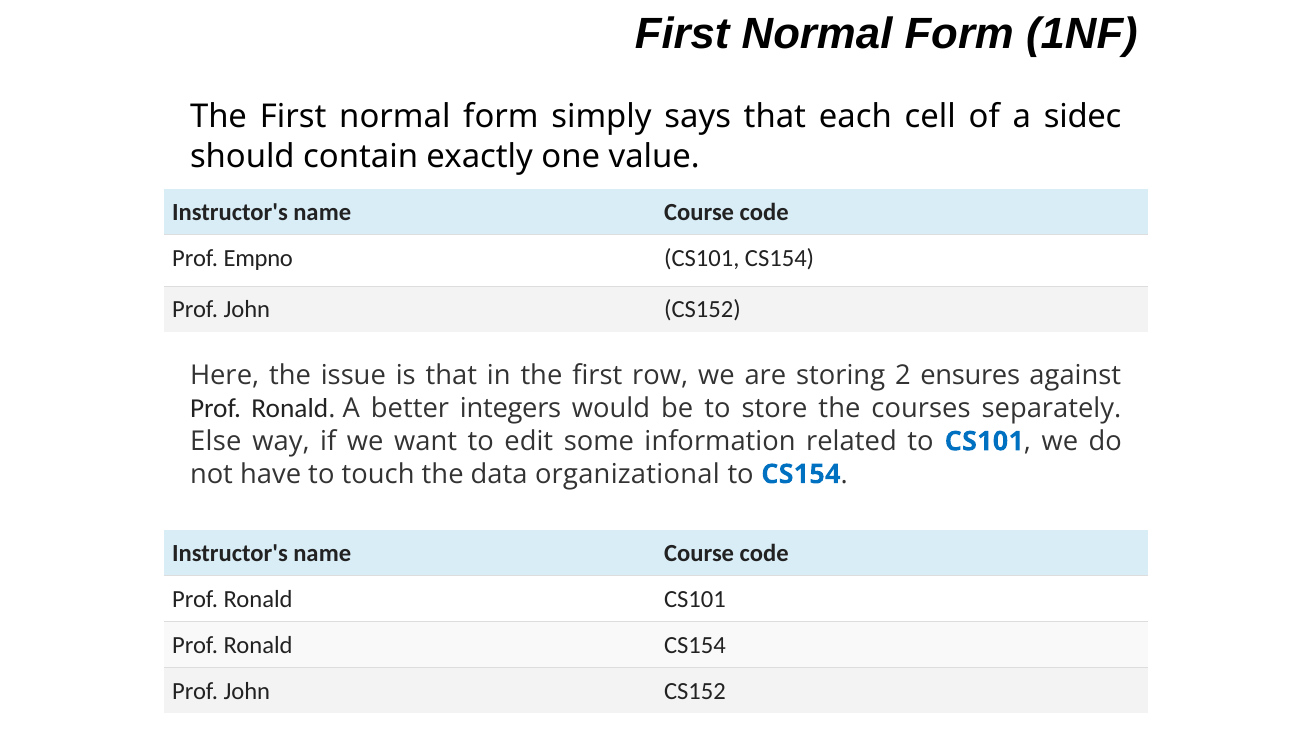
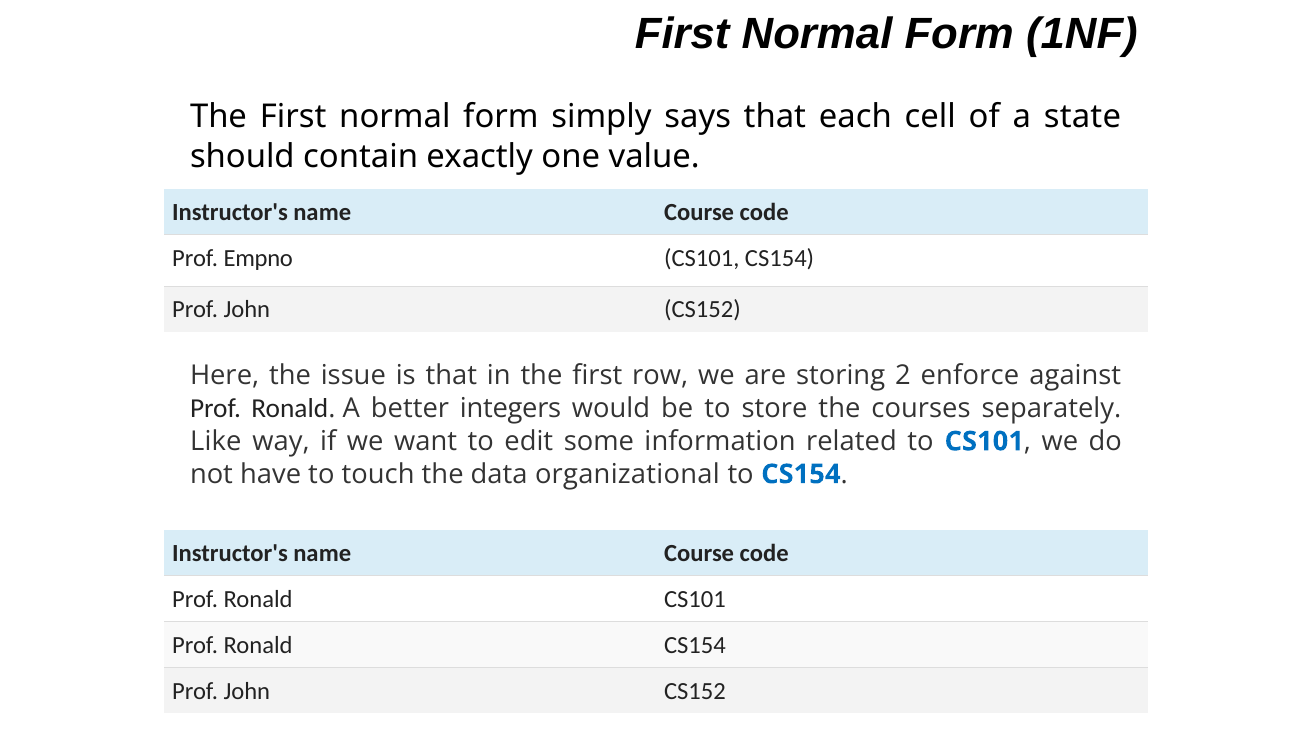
sidec: sidec -> state (1082, 117)
ensures: ensures -> enforce (970, 376)
Else: Else -> Like (216, 441)
